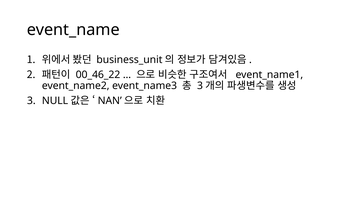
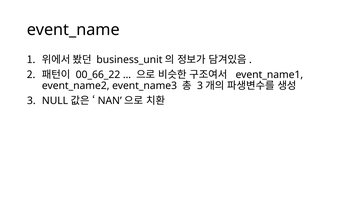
00_46_22: 00_46_22 -> 00_66_22 (98, 75)
